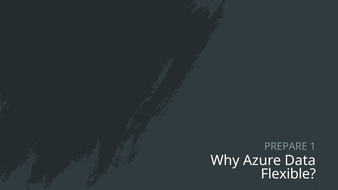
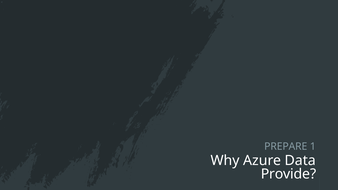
Flexible: Flexible -> Provide (288, 174)
